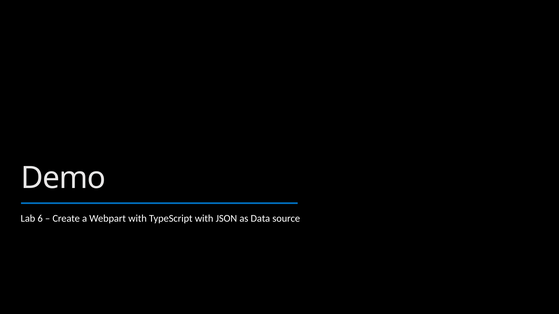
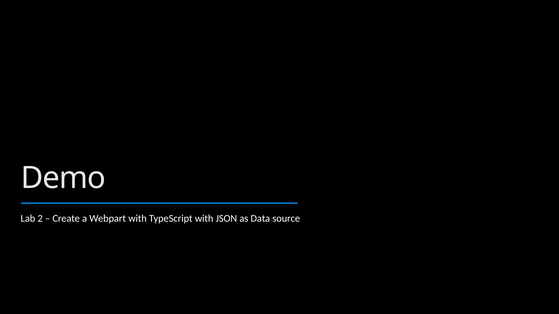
6: 6 -> 2 (40, 219)
